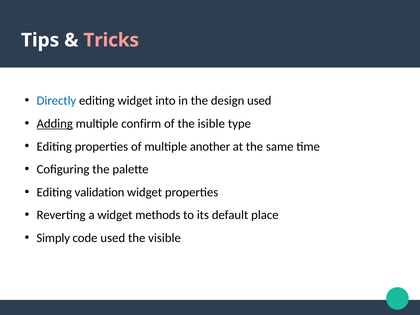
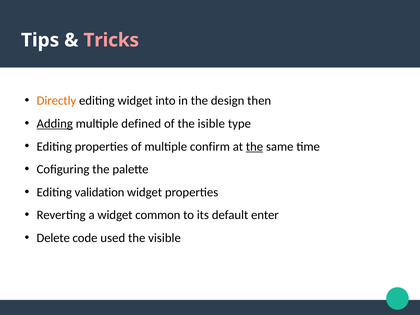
Directly colour: blue -> orange (56, 101)
design used: used -> then (259, 101)
confirm: confirm -> defined (141, 124)
another: another -> confirm (210, 146)
the underline: none -> present (255, 146)
methods: methods -> common (158, 215)
place: place -> enter (265, 215)
Simply: Simply -> Delete (53, 238)
